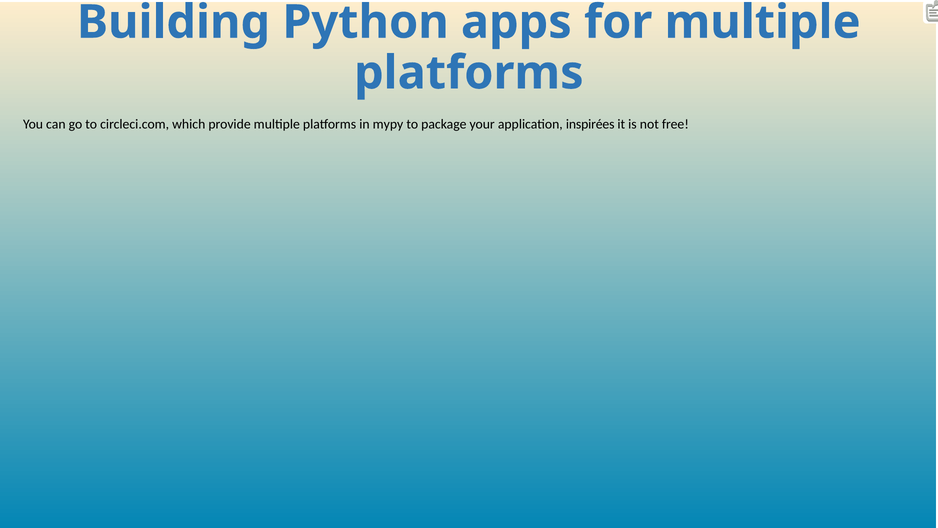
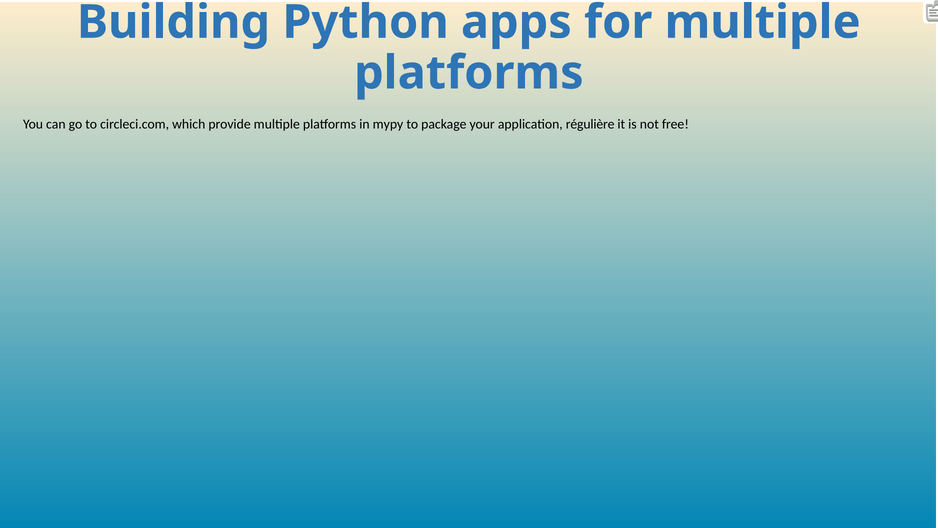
inspirées: inspirées -> régulière (590, 124)
